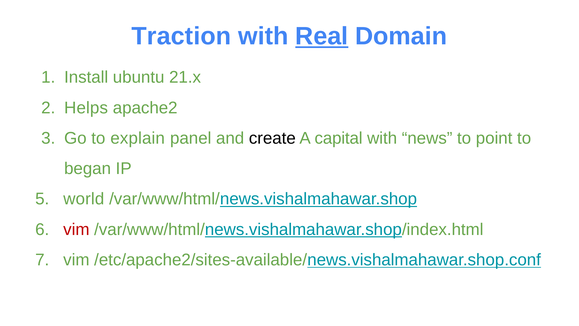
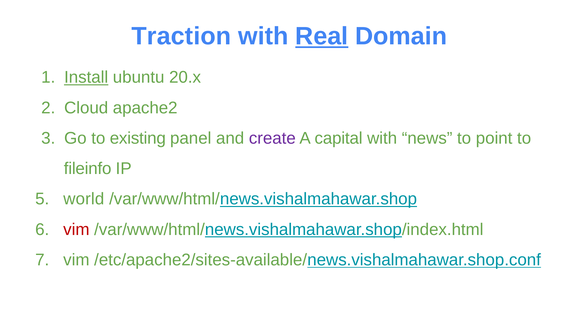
Install underline: none -> present (86, 77)
21.x: 21.x -> 20.x (185, 77)
Helps: Helps -> Cloud (86, 108)
explain: explain -> existing (138, 138)
create colour: black -> purple (272, 138)
began: began -> fileinfo (88, 168)
